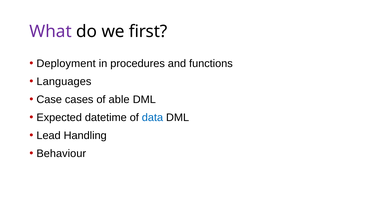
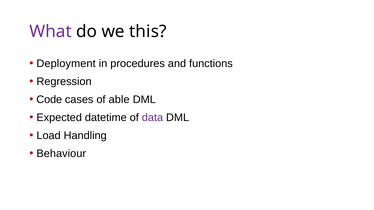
first: first -> this (148, 31)
Languages: Languages -> Regression (64, 82)
Case: Case -> Code (49, 100)
data colour: blue -> purple (152, 118)
Lead: Lead -> Load (49, 136)
